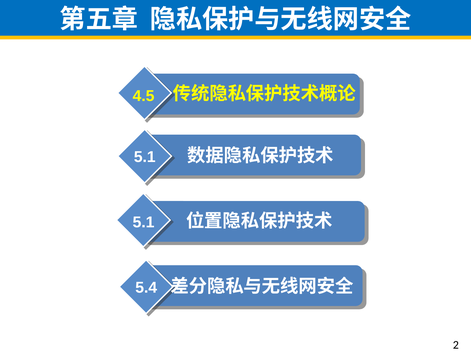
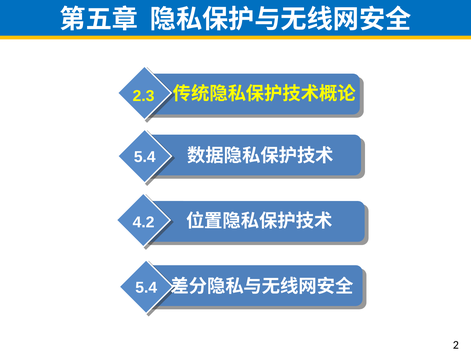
4.5: 4.5 -> 2.3 (144, 96)
5.1: 5.1 -> 5.4 (145, 157)
5.1: 5.1 -> 4.2 (144, 222)
